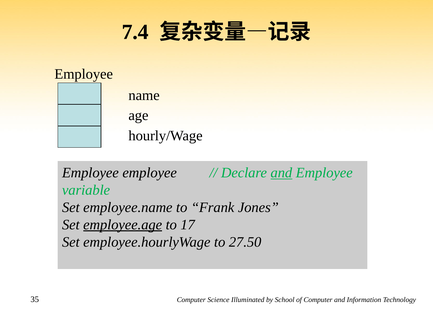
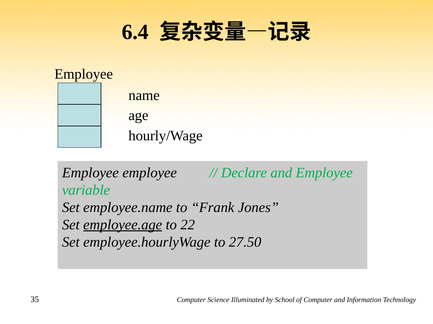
7.4: 7.4 -> 6.4 (135, 32)
and underline: present -> none (281, 173)
17: 17 -> 22 (188, 225)
